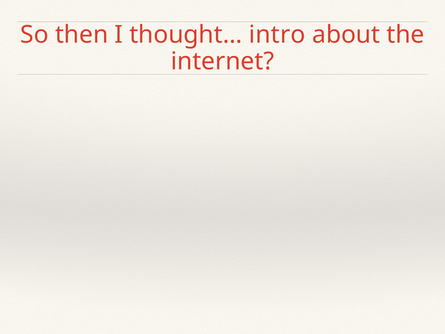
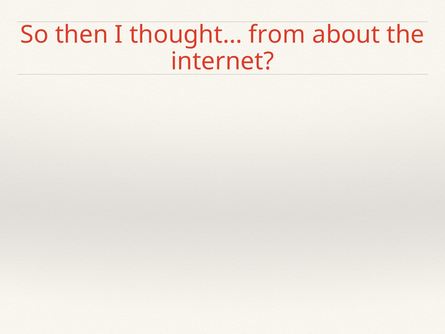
intro: intro -> from (277, 35)
